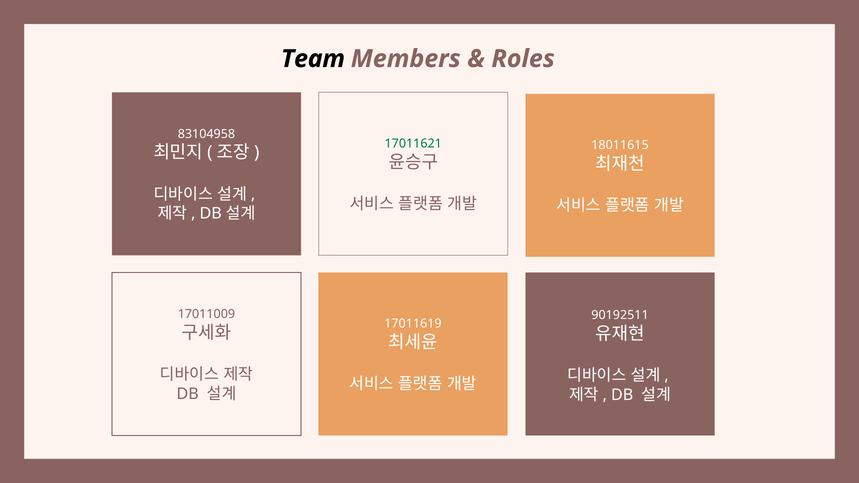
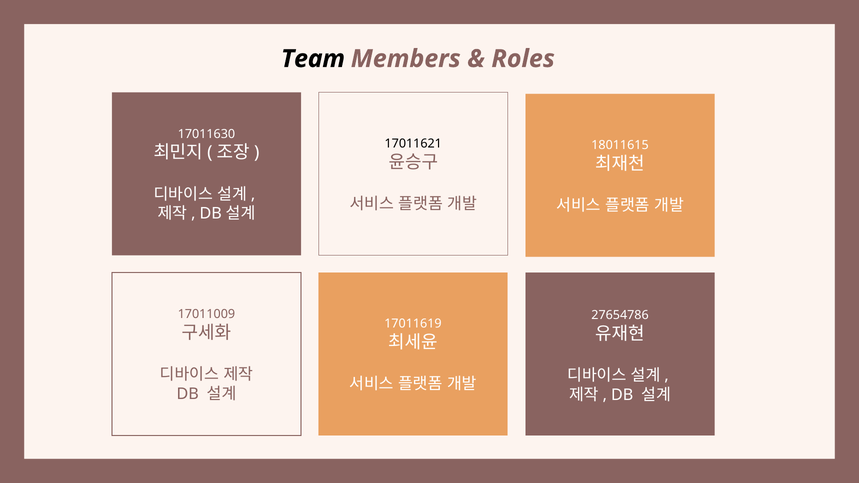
83104958: 83104958 -> 17011630 (206, 134)
17011621 colour: green -> black (413, 144)
90192511: 90192511 -> 27654786 (620, 315)
